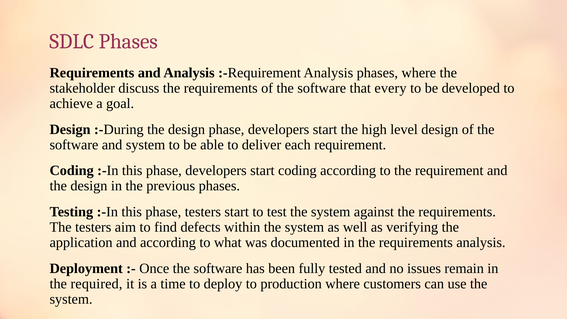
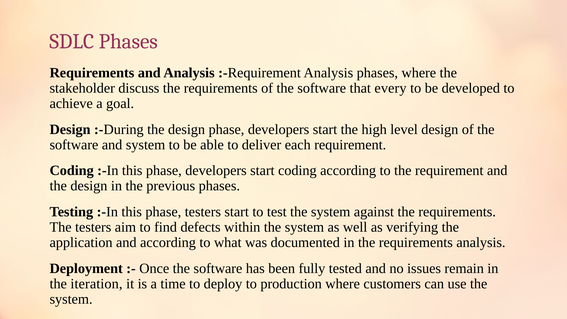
required: required -> iteration (96, 284)
